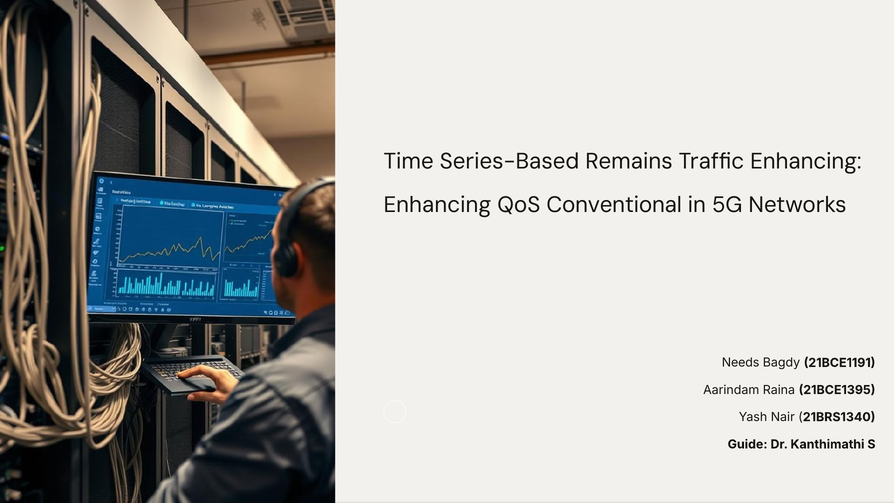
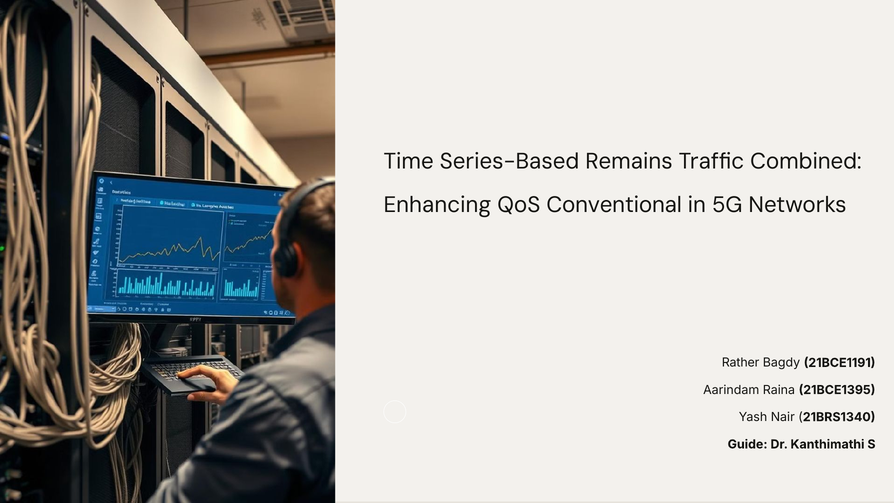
Traffic Enhancing: Enhancing -> Combined (806, 162)
Needs: Needs -> Rather (741, 363)
